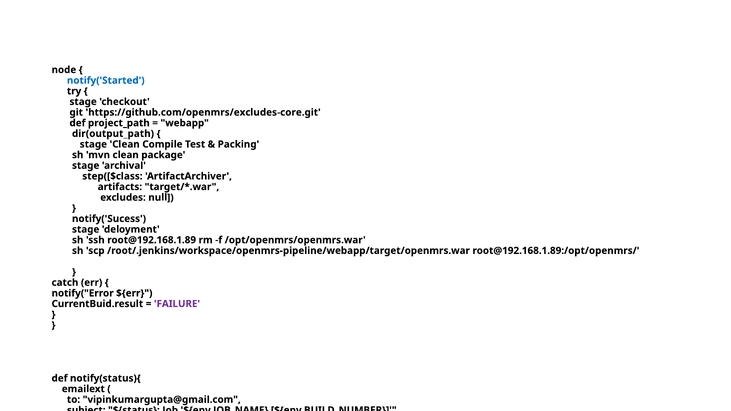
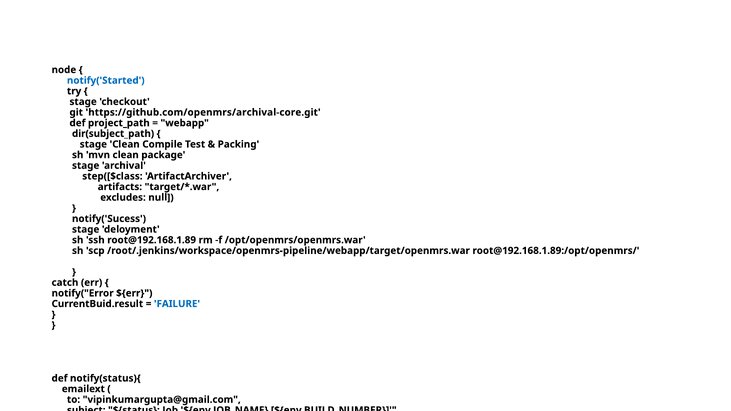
https://github.com/openmrs/excludes-core.git: https://github.com/openmrs/excludes-core.git -> https://github.com/openmrs/archival-core.git (203, 112)
dir(output_path: dir(output_path -> dir(subject_path (113, 134)
FAILURE colour: purple -> blue (177, 304)
